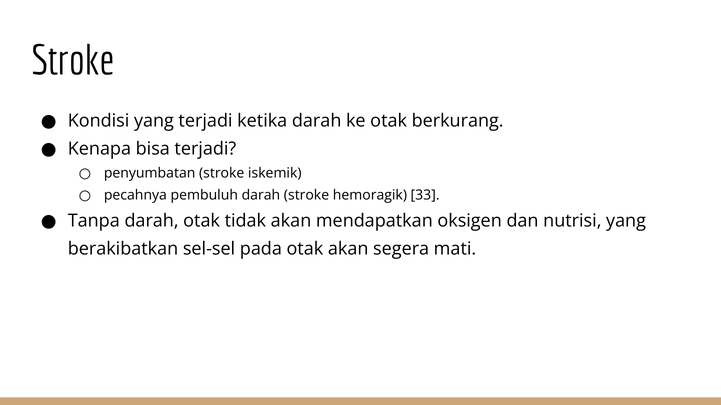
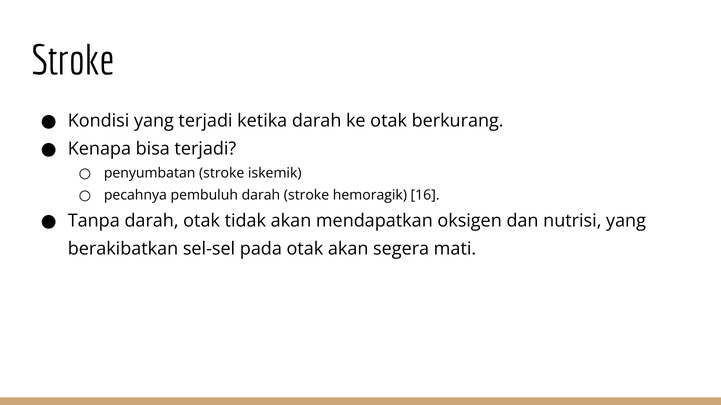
33: 33 -> 16 (425, 195)
